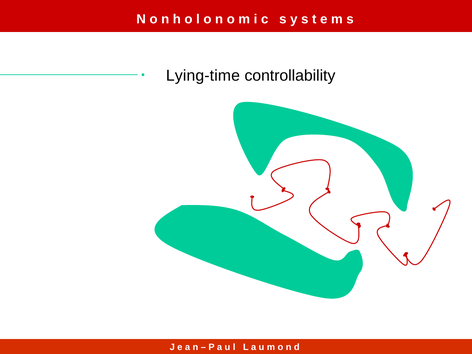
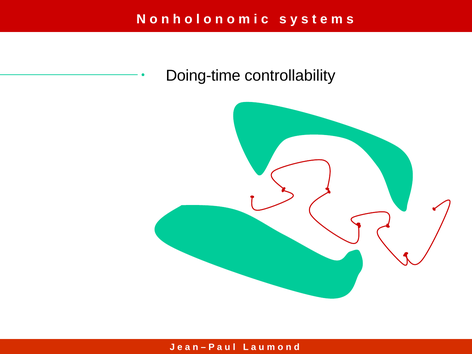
Lying-time: Lying-time -> Doing-time (203, 76)
